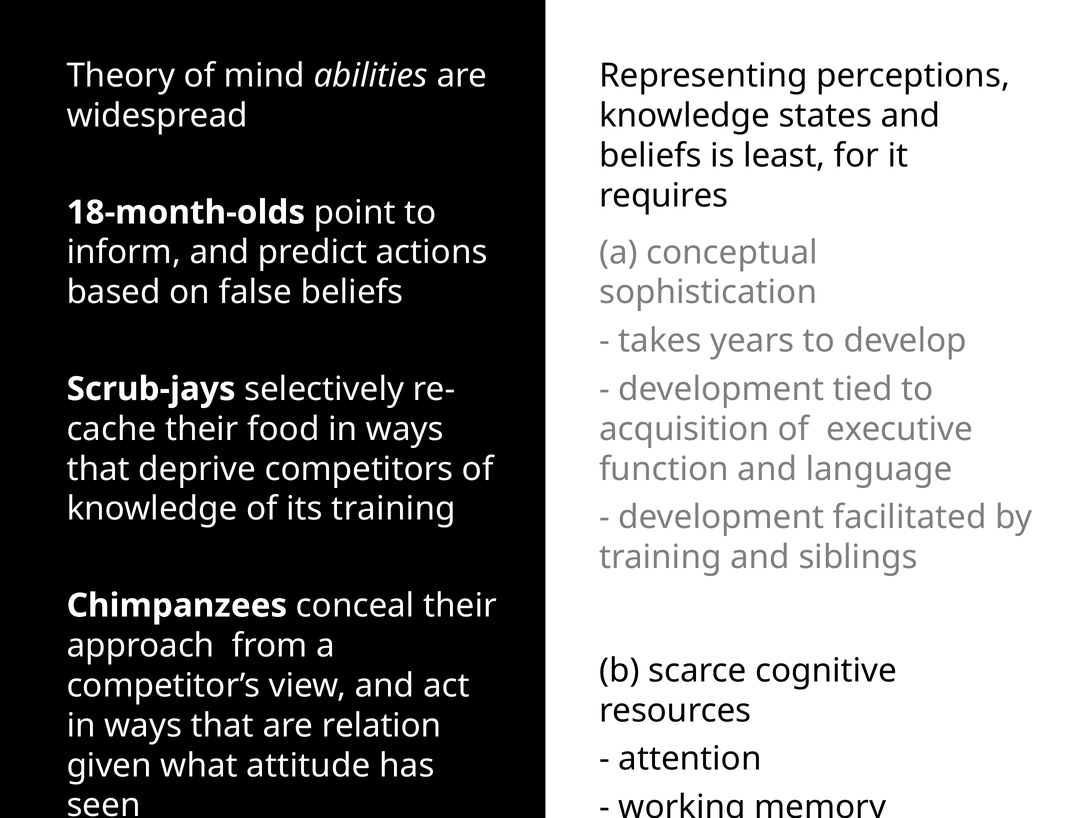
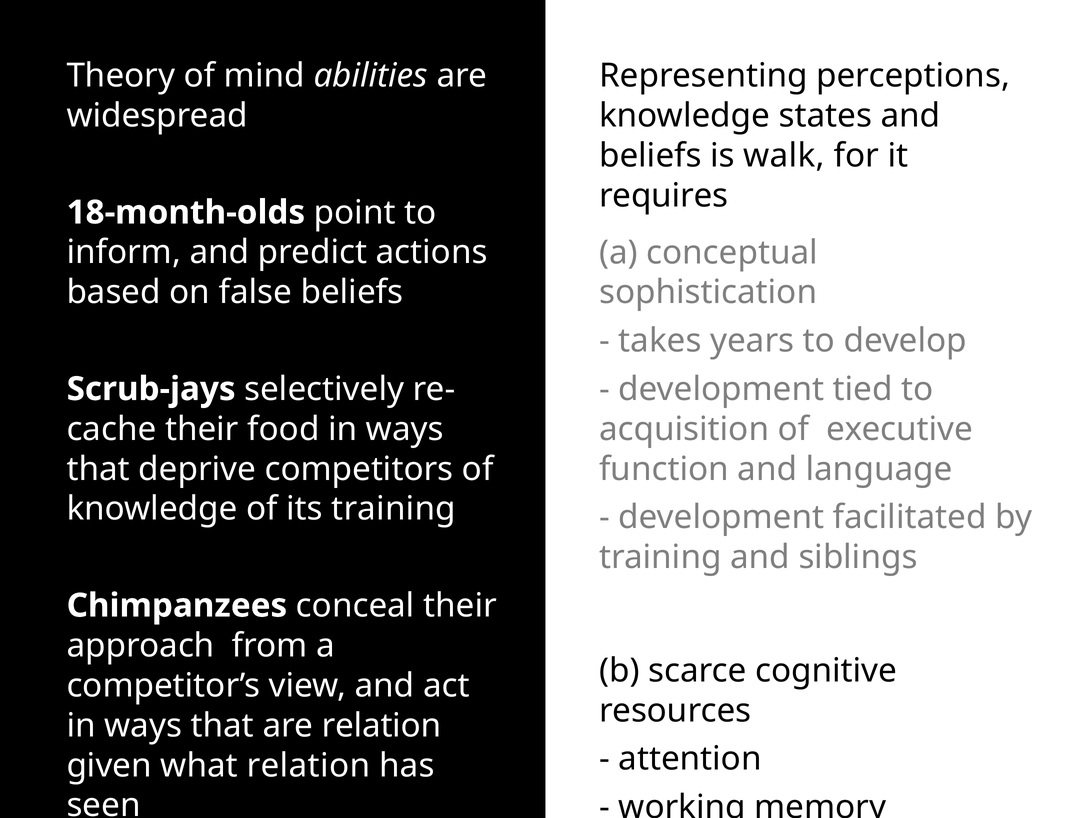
least: least -> walk (784, 156)
what attitude: attitude -> relation (308, 766)
